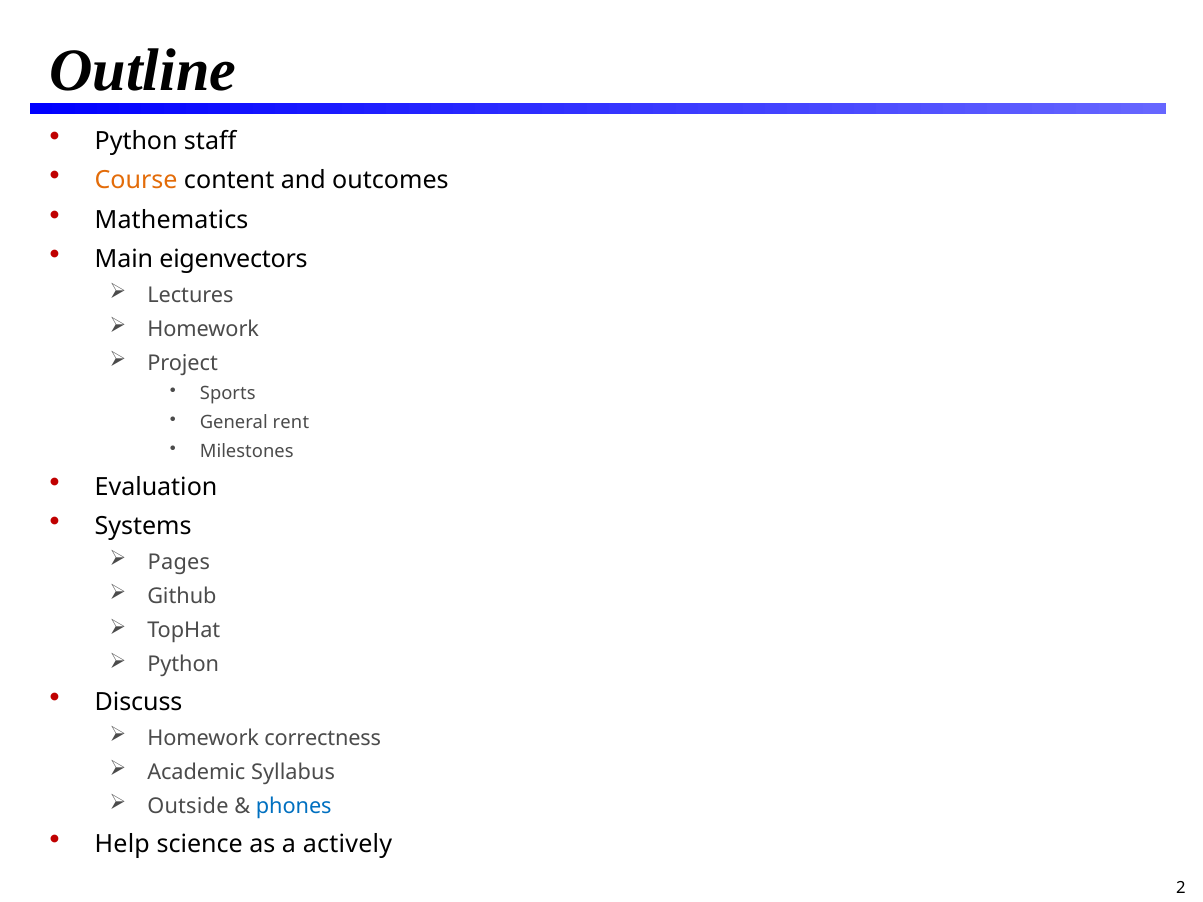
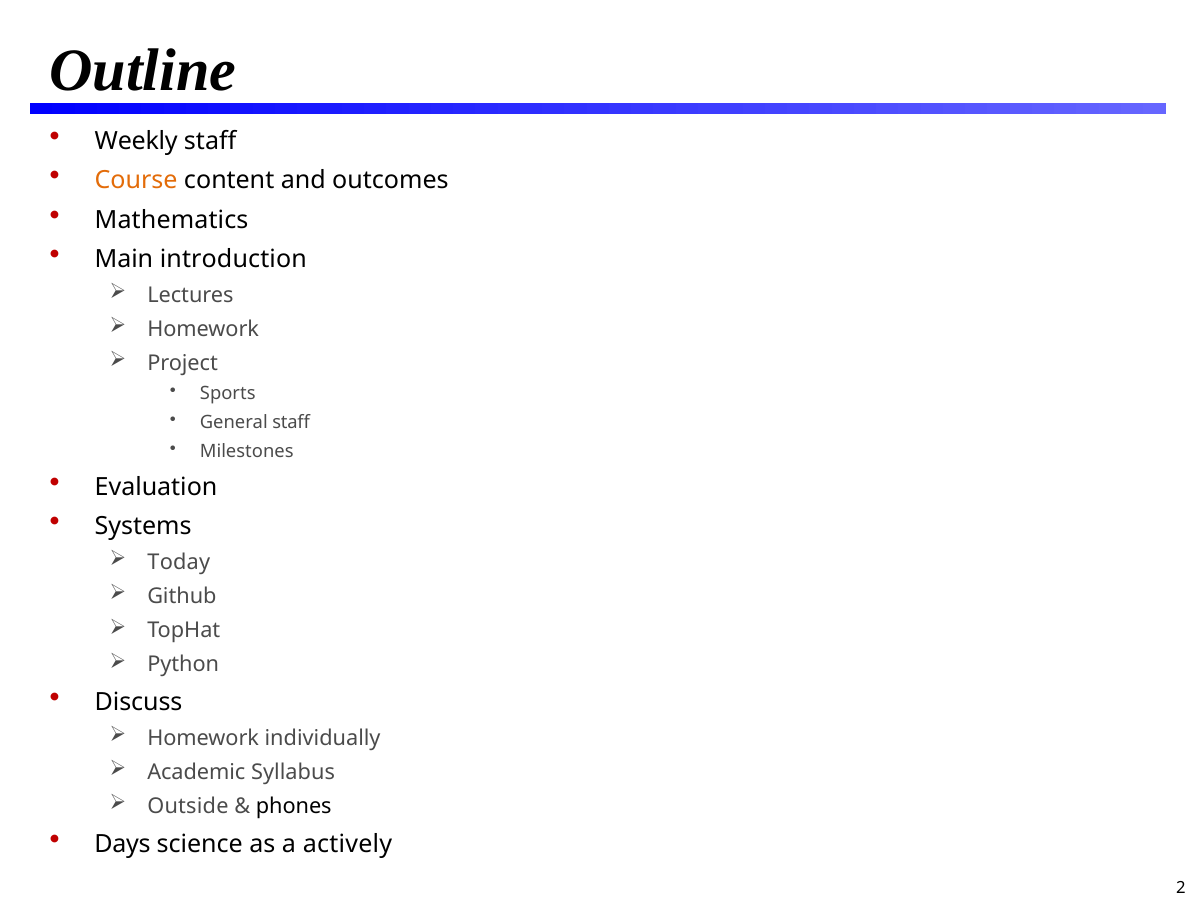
Python: Python -> Weekly (136, 141)
eigenvectors: eigenvectors -> introduction (233, 259)
General rent: rent -> staff (291, 423)
Pages: Pages -> Today (179, 563)
correctness: correctness -> individually (323, 738)
phones colour: blue -> black (294, 807)
Help: Help -> Days (122, 844)
